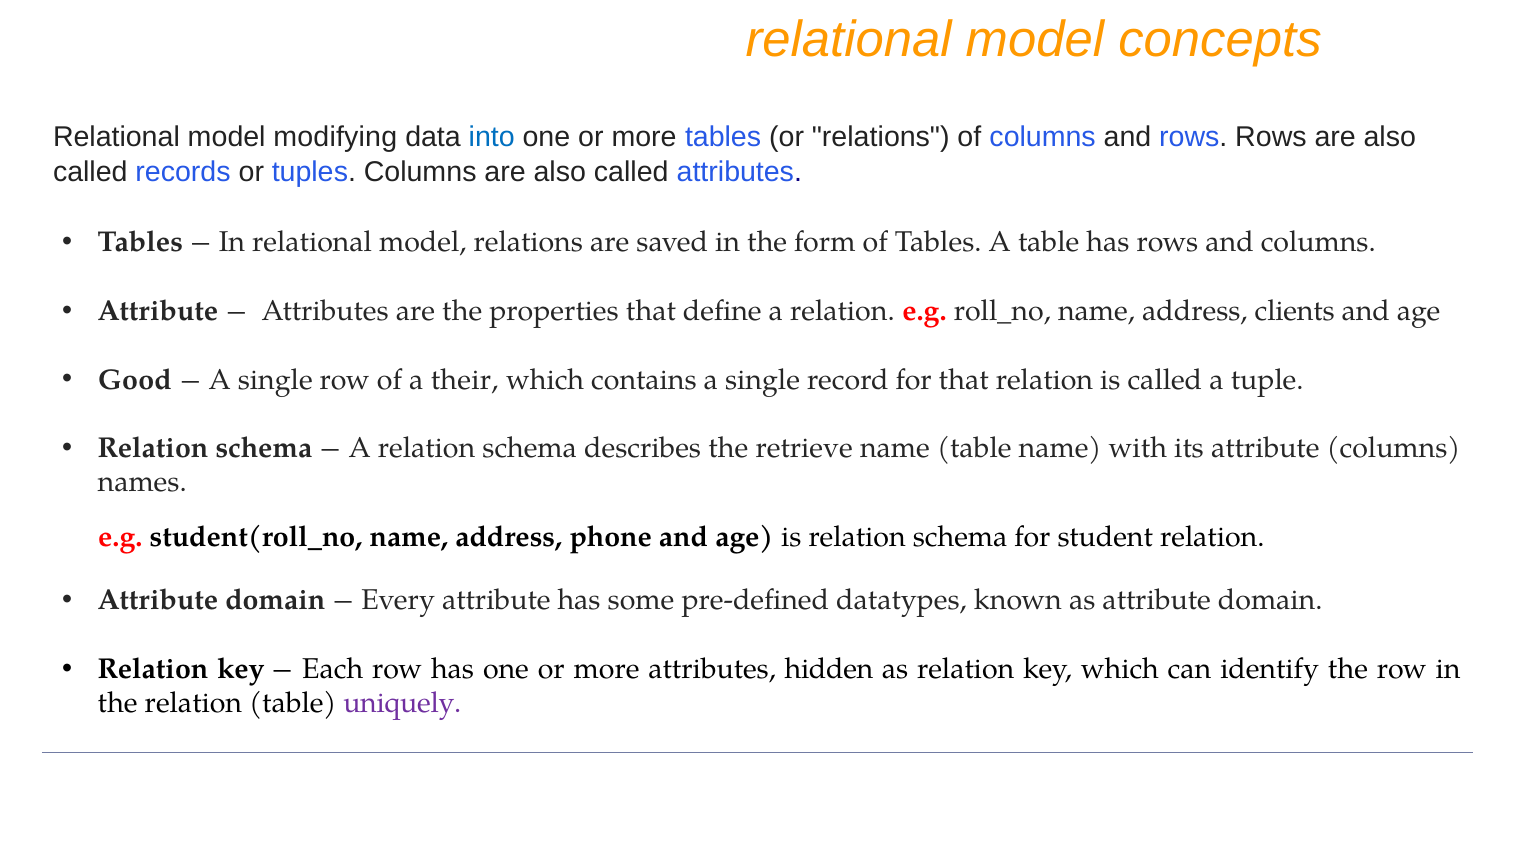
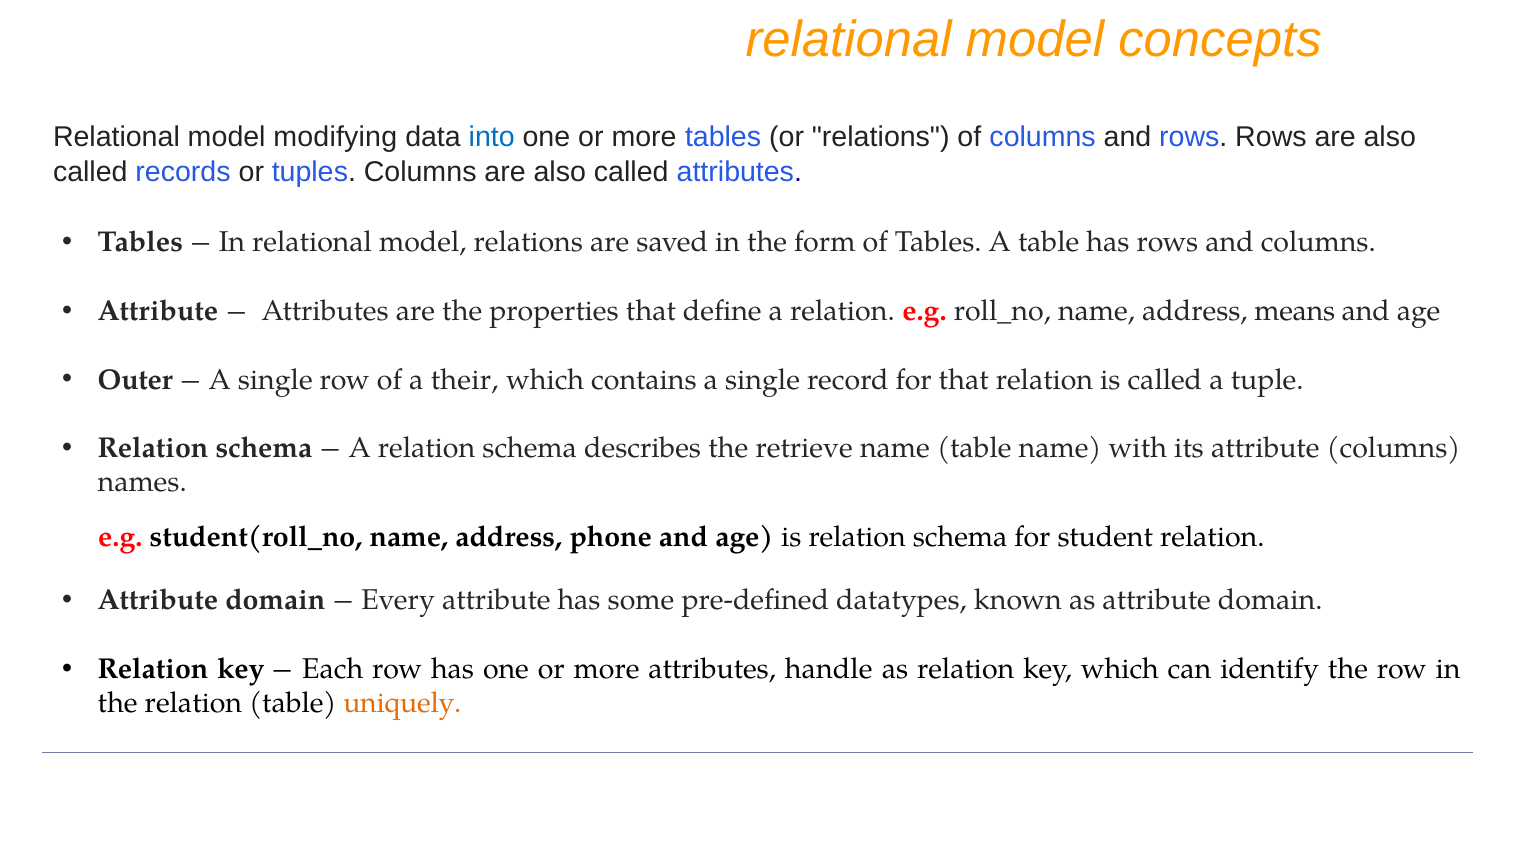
clients: clients -> means (1295, 311)
Good: Good -> Outer (135, 380)
hidden: hidden -> handle (829, 669)
uniquely colour: purple -> orange (402, 704)
